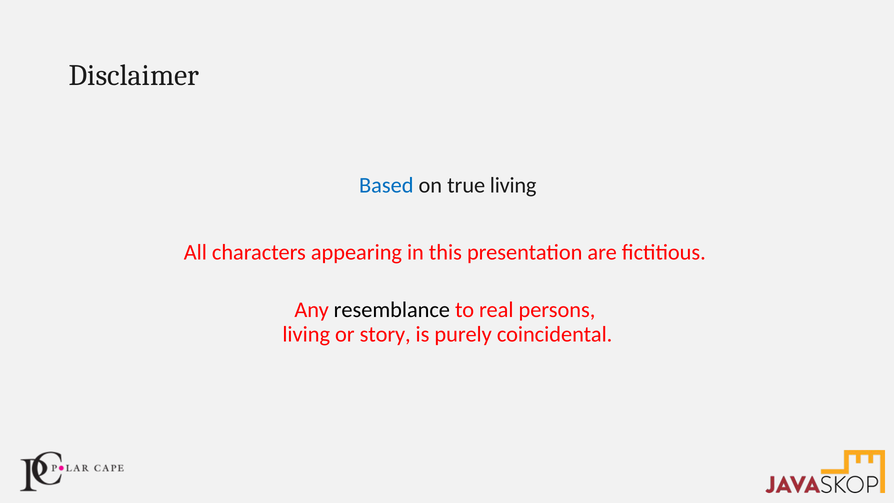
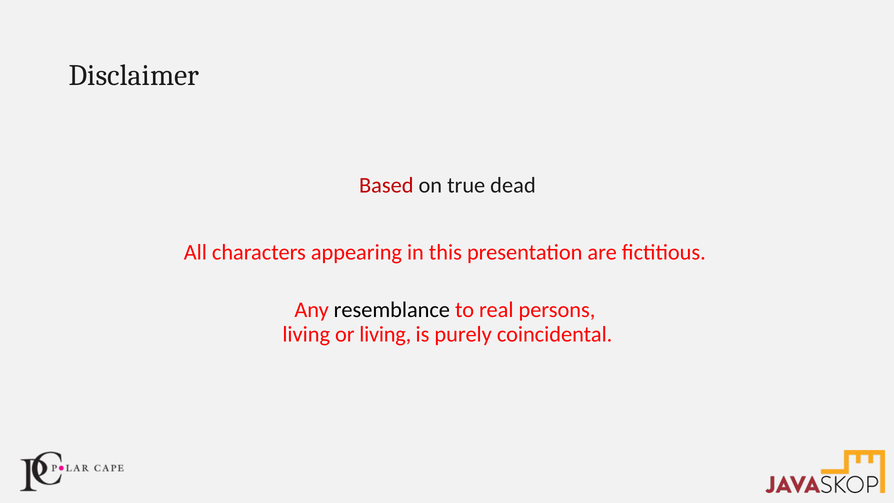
Based colour: blue -> red (386, 186)
true living: living -> dead (513, 186)
or story: story -> living (385, 334)
